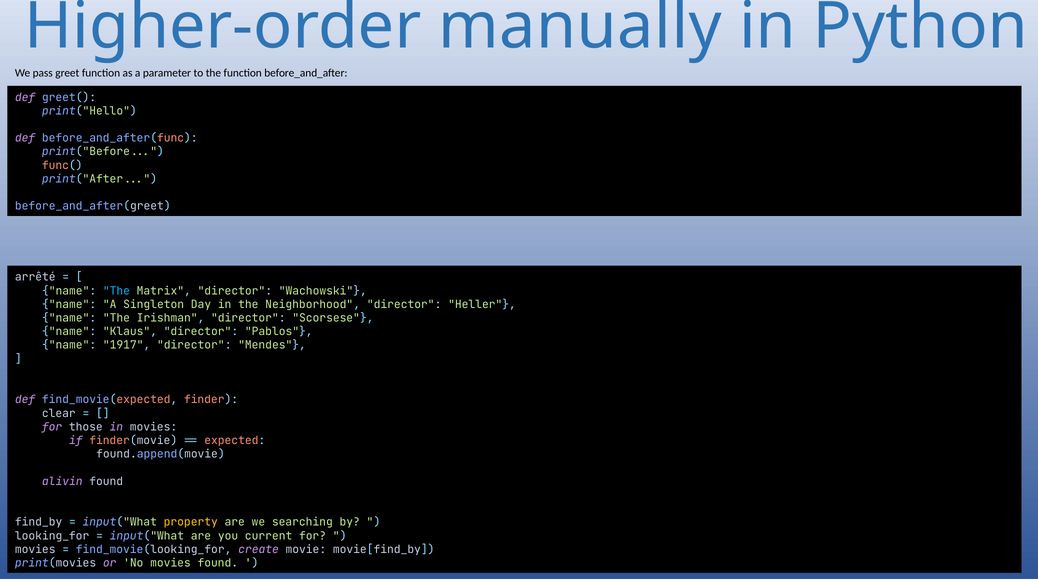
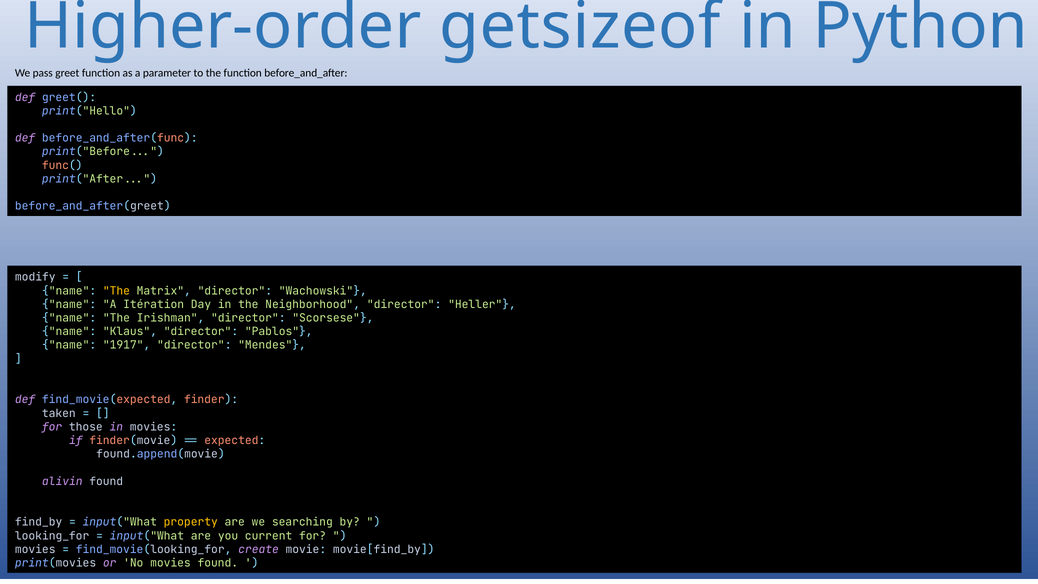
manually: manually -> getsizeof (580, 27)
arrêté: arrêté -> modify (35, 277)
The colour: light blue -> yellow (116, 291)
Singleton: Singleton -> Itération (154, 304)
clear: clear -> taken (59, 413)
